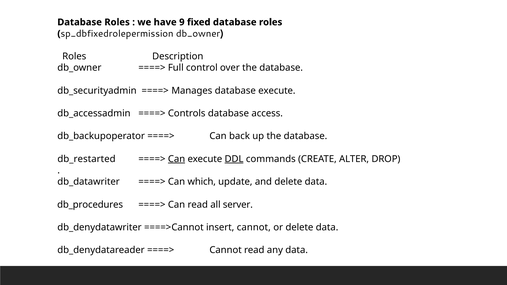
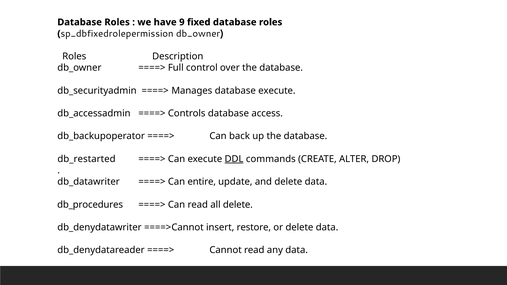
Can underline: present -> none (177, 159)
which: which -> entire (202, 182)
all server: server -> delete (238, 205)
insert cannot: cannot -> restore (254, 228)
